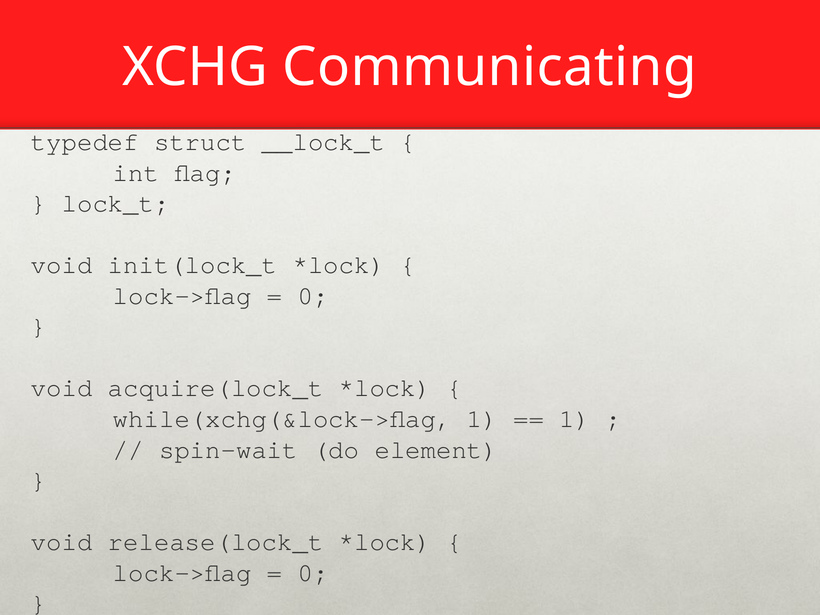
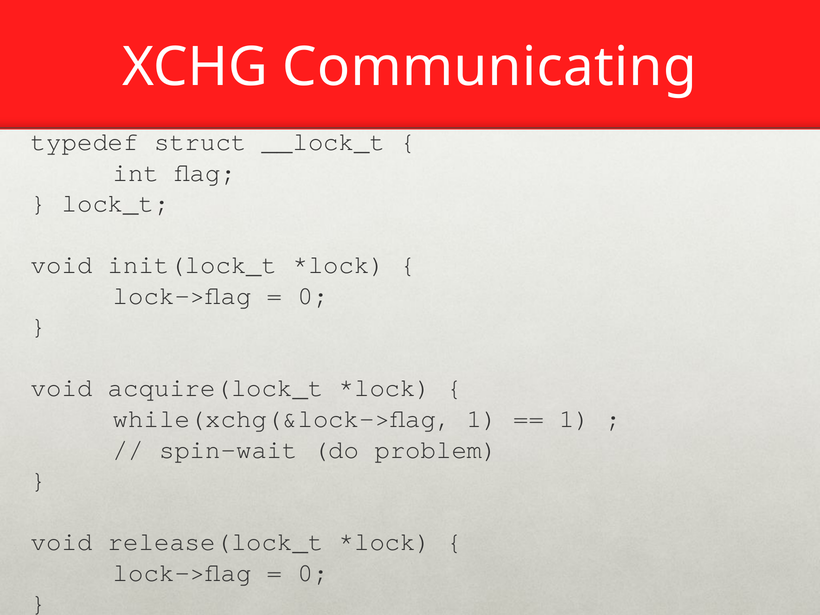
element: element -> problem (436, 450)
